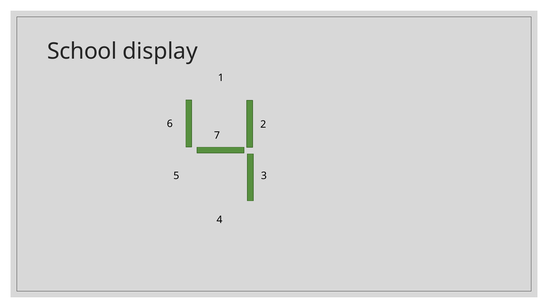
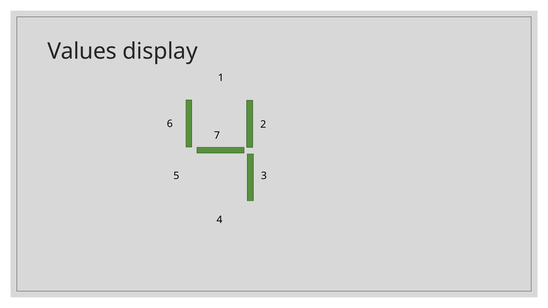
School: School -> Values (82, 51)
